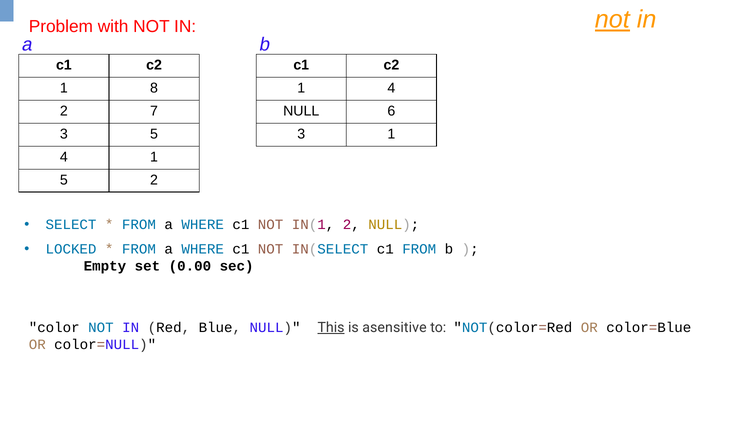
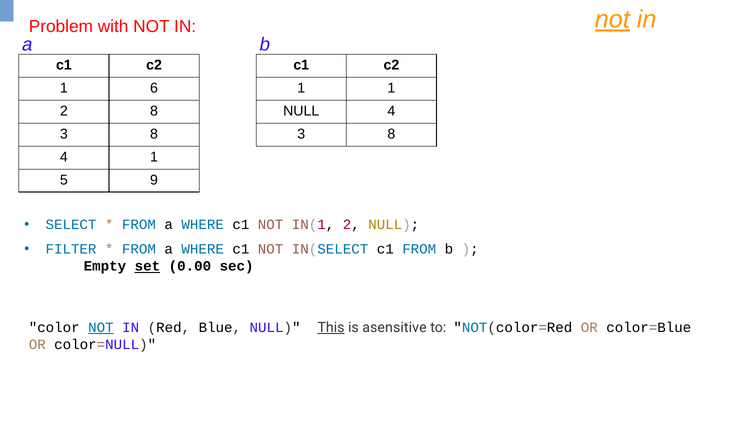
8: 8 -> 6 (154, 88)
1 4: 4 -> 1 (391, 88)
2 7: 7 -> 8 (154, 111)
NULL 6: 6 -> 4 (391, 111)
5: 5 -> 8 (154, 134)
1: 1 -> 8 (391, 134)
5 2: 2 -> 9 (154, 180)
LOCKED: LOCKED -> FILTER (71, 249)
set underline: none -> present (147, 266)
NOT underline: none -> present (101, 327)
